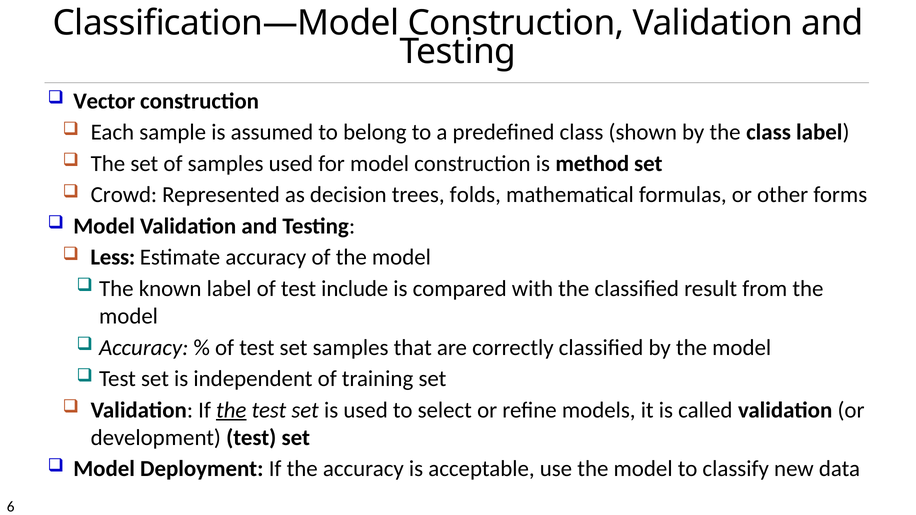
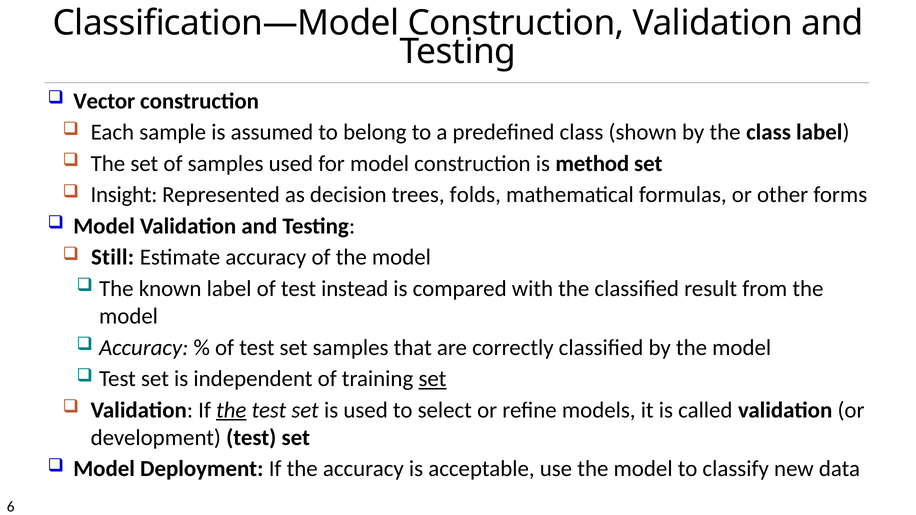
Crowd: Crowd -> Insight (124, 195)
Less: Less -> Still (113, 258)
include: include -> instead (355, 289)
set underline: none -> present (432, 379)
